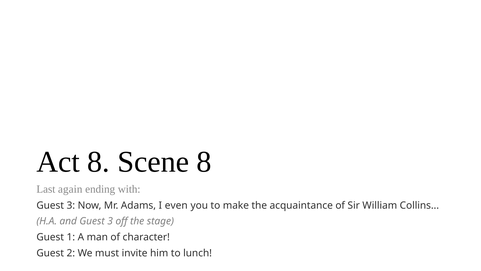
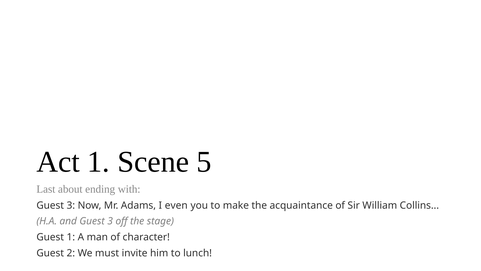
Act 8: 8 -> 1 (99, 162)
Scene 8: 8 -> 5 (204, 162)
again: again -> about (70, 189)
